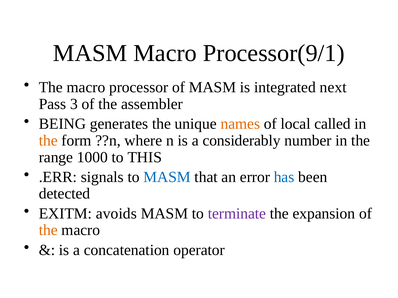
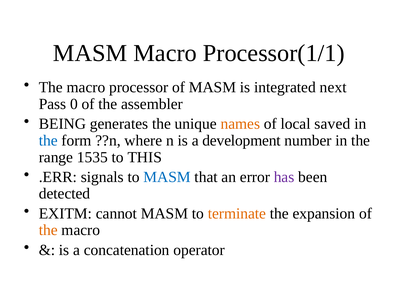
Processor(9/1: Processor(9/1 -> Processor(1/1 (274, 53)
3: 3 -> 0 (74, 104)
called: called -> saved (332, 124)
the colour: orange -> blue (48, 141)
considerably: considerably -> development (242, 141)
1000: 1000 -> 1535 (92, 157)
has colour: blue -> purple (284, 177)
avoids: avoids -> cannot (116, 214)
terminate colour: purple -> orange (237, 214)
